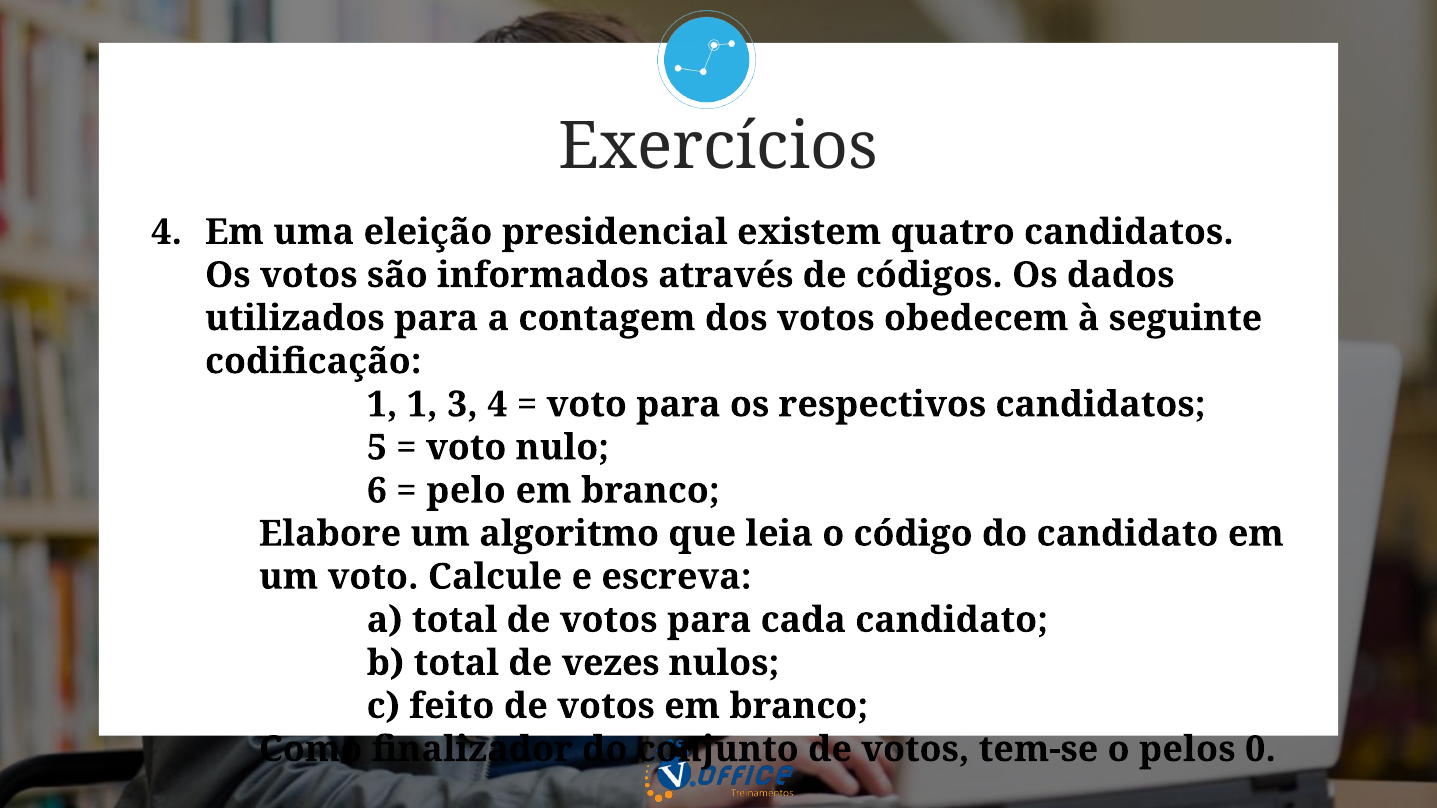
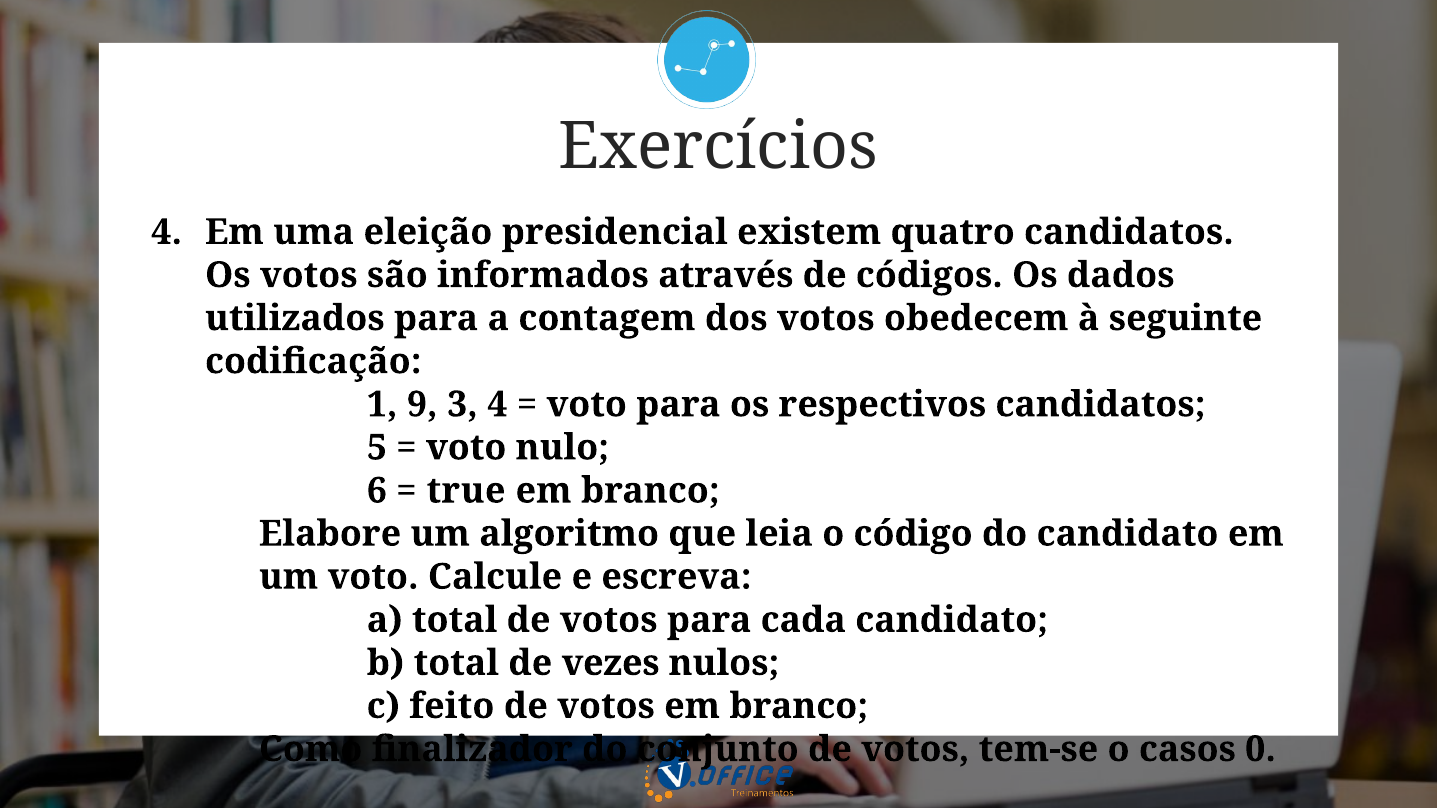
1 1: 1 -> 9 (422, 405)
pelo: pelo -> true (466, 491)
pelos: pelos -> casos (1187, 749)
